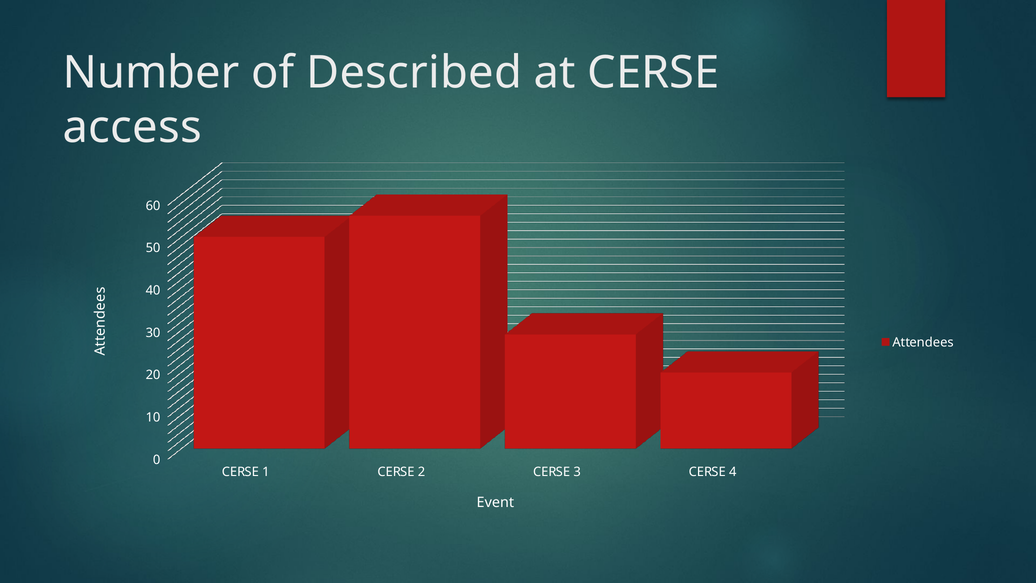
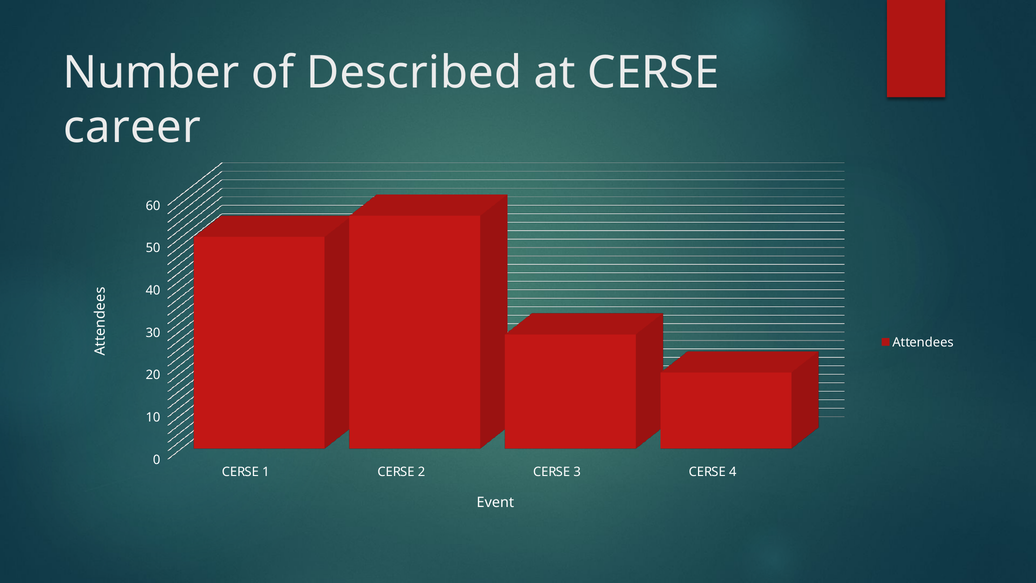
access: access -> career (132, 127)
